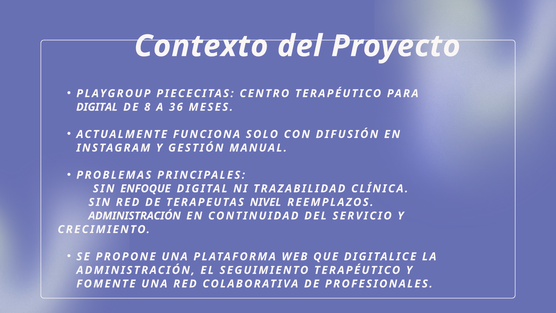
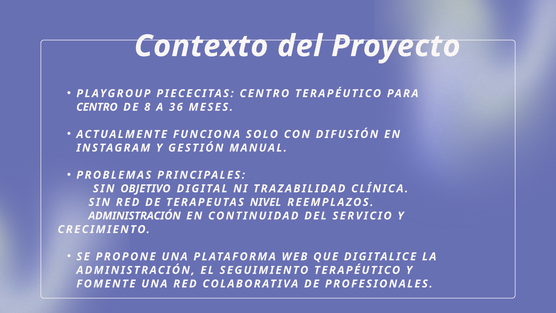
DIGITAL: DIGITAL -> CENTRO (97, 107)
ENFOQUE: ENFOQUE -> OBJETIVO (145, 188)
